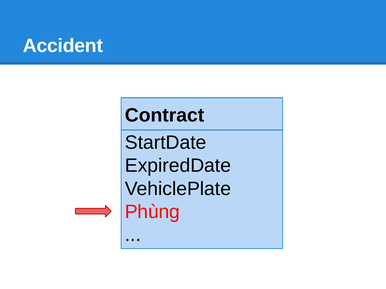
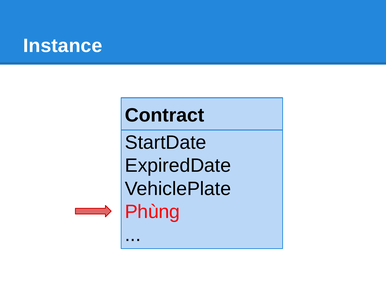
Accident: Accident -> Instance (63, 46)
